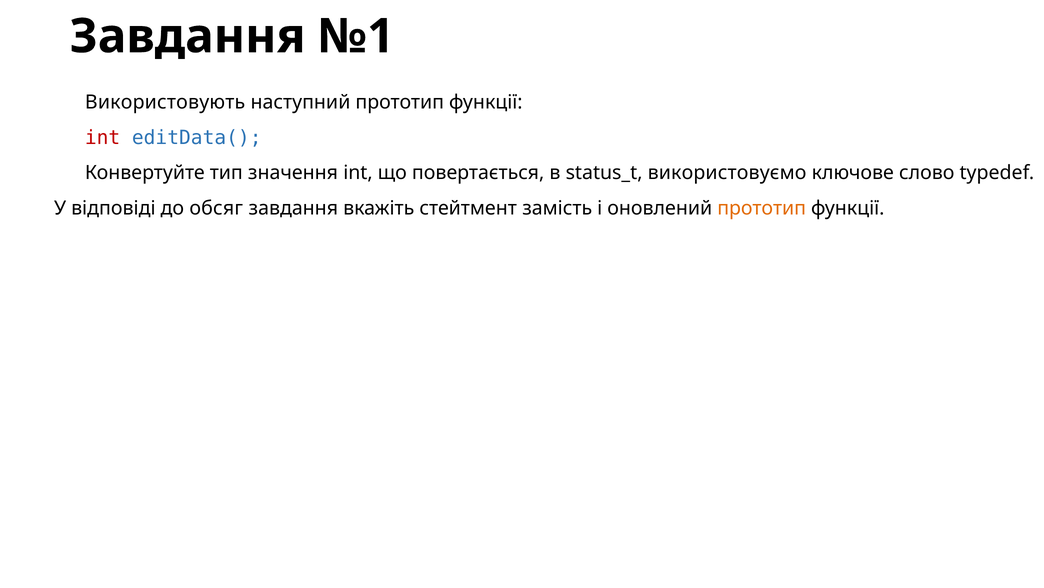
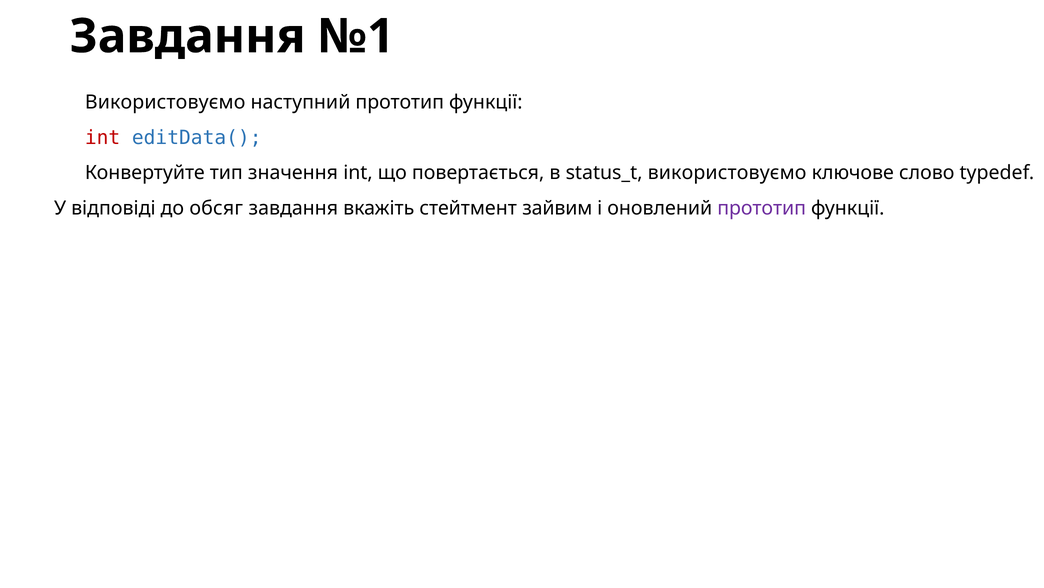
Використовують: Використовують -> Використовуємо (165, 102)
замість: замість -> зайвим (557, 208)
прототип colour: orange -> purple (762, 208)
